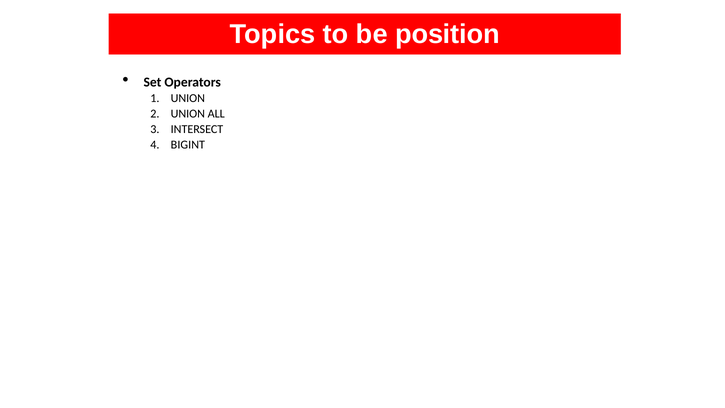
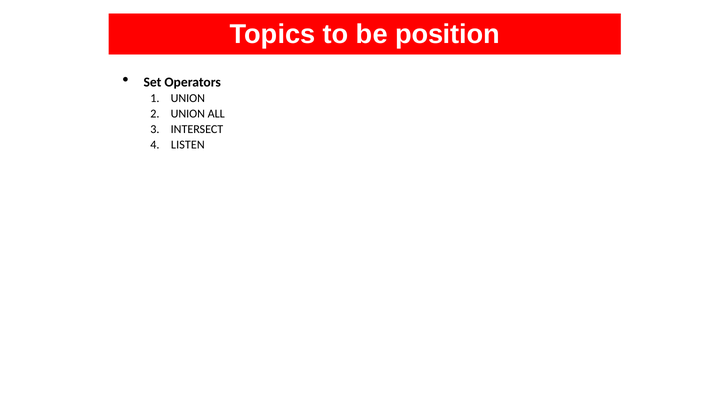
BIGINT: BIGINT -> LISTEN (188, 145)
